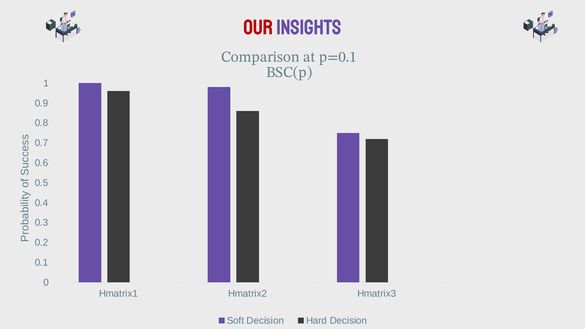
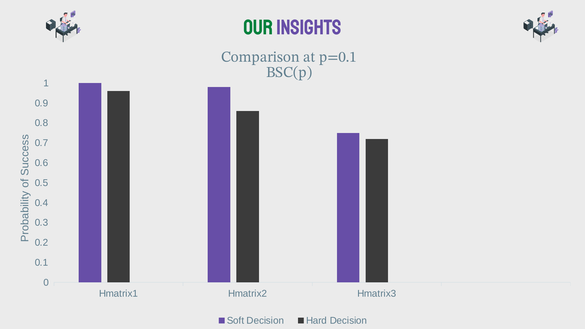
Our colour: red -> green (258, 28)
